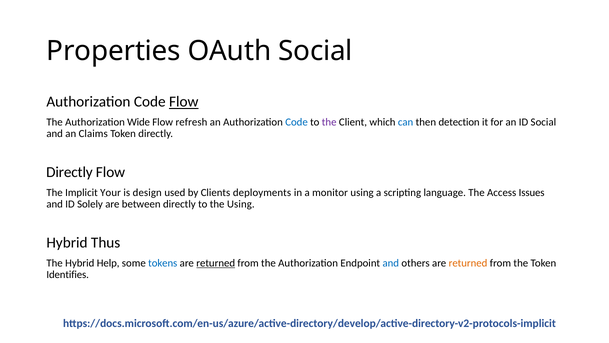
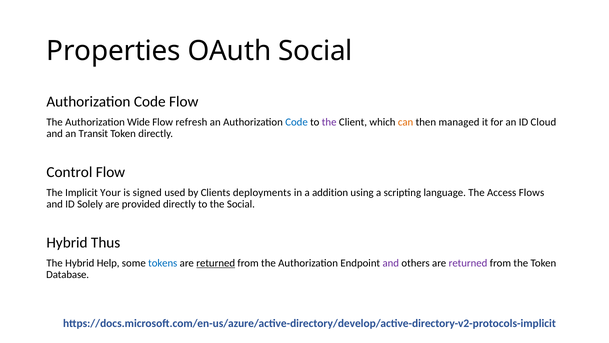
Flow underline: present -> none (184, 102)
can colour: blue -> orange (406, 122)
detection: detection -> managed (459, 122)
ID Social: Social -> Cloud (543, 122)
Claims: Claims -> Transit (93, 134)
Directly: Directly -> Control (69, 172)
design: design -> signed (147, 192)
monitor: monitor -> addition (330, 192)
Issues: Issues -> Flows (531, 192)
between: between -> provided (141, 204)
the Using: Using -> Social (241, 204)
and colour: blue -> purple (391, 263)
returned colour: orange -> purple (468, 263)
Identifies: Identifies -> Database (68, 275)
